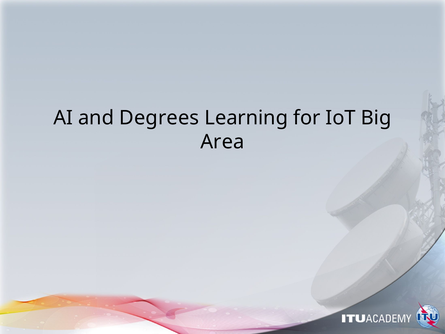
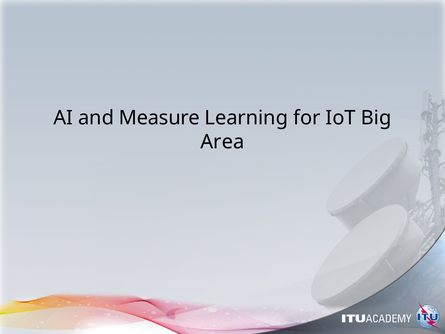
Degrees: Degrees -> Measure (159, 118)
